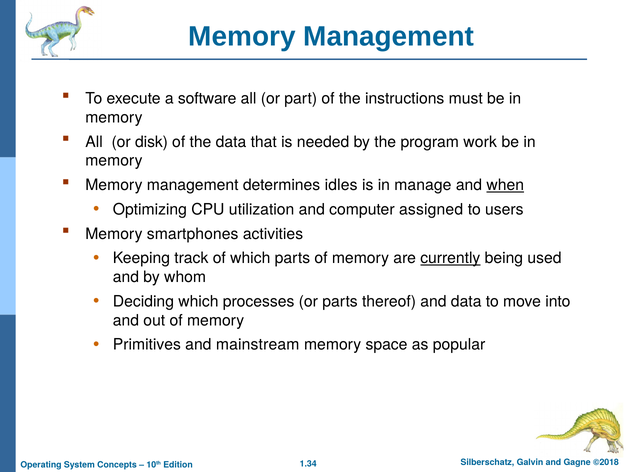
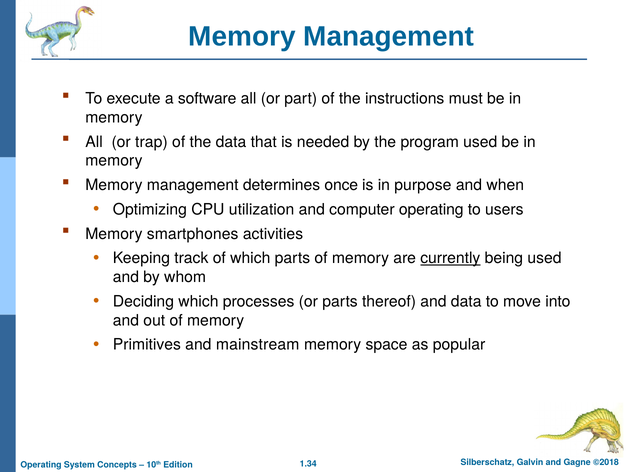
disk: disk -> trap (151, 142)
program work: work -> used (480, 142)
idles: idles -> once (341, 185)
manage: manage -> purpose (423, 185)
when underline: present -> none (505, 185)
computer assigned: assigned -> operating (431, 209)
